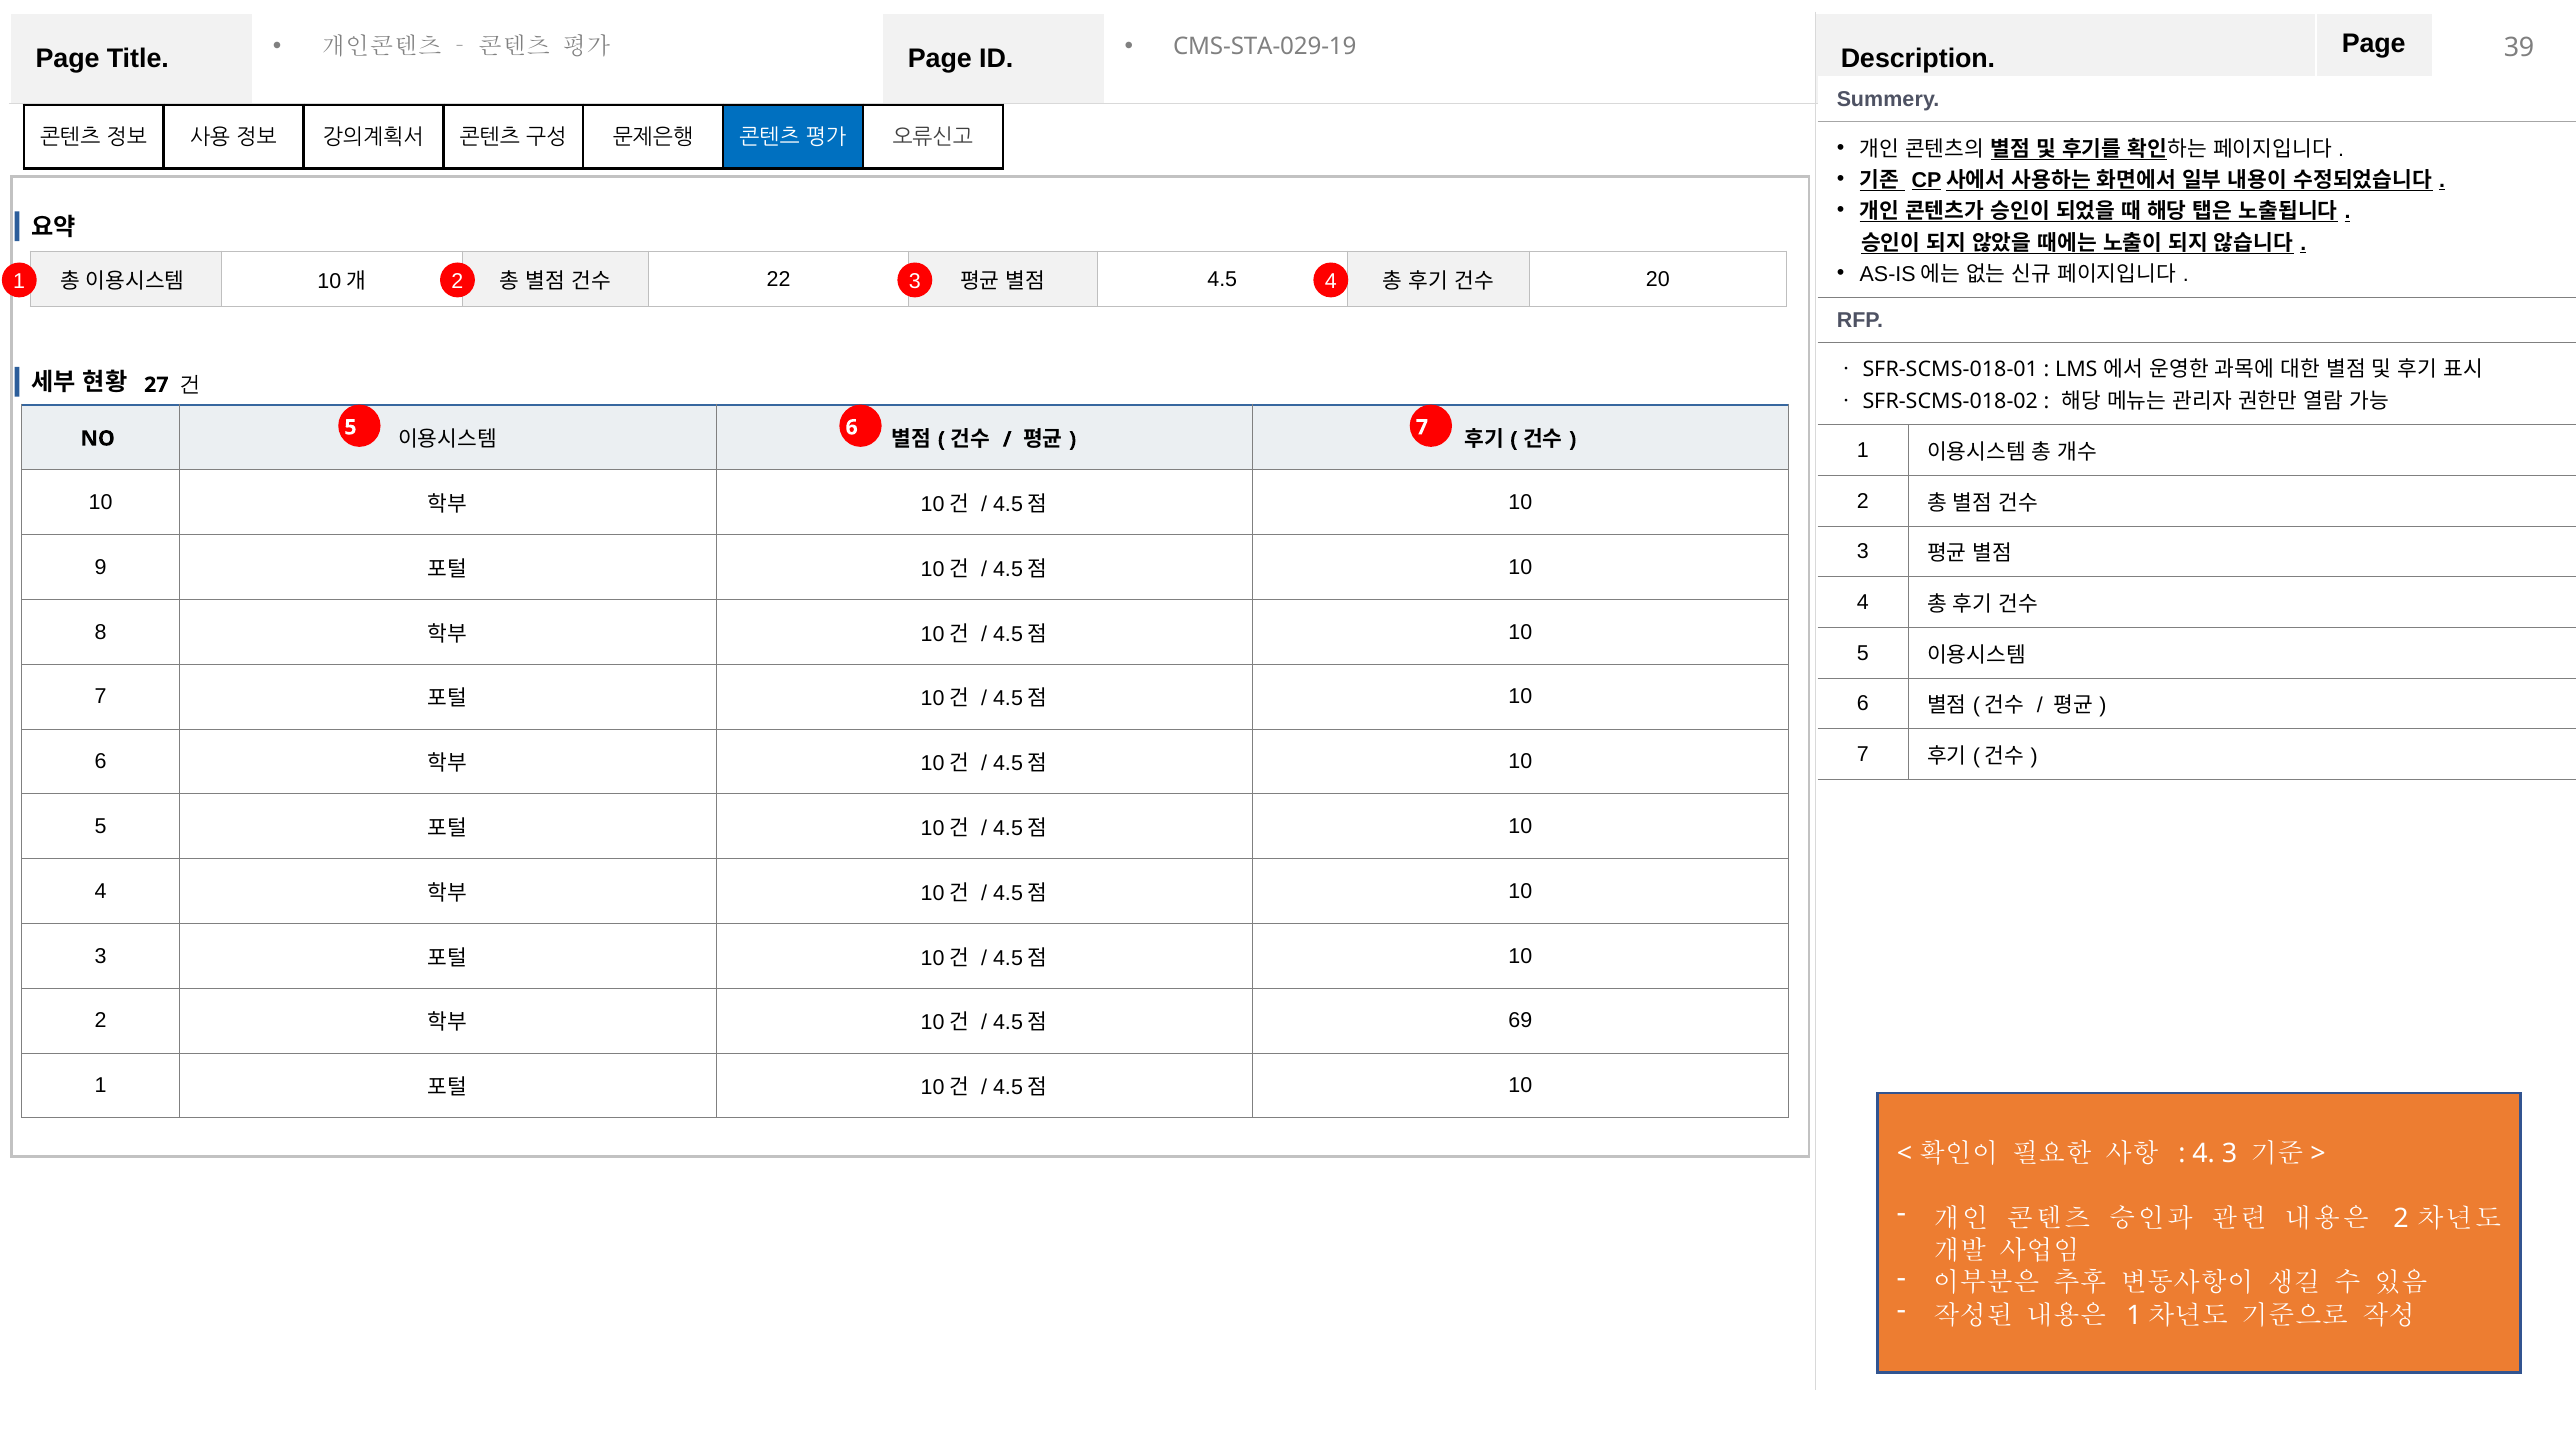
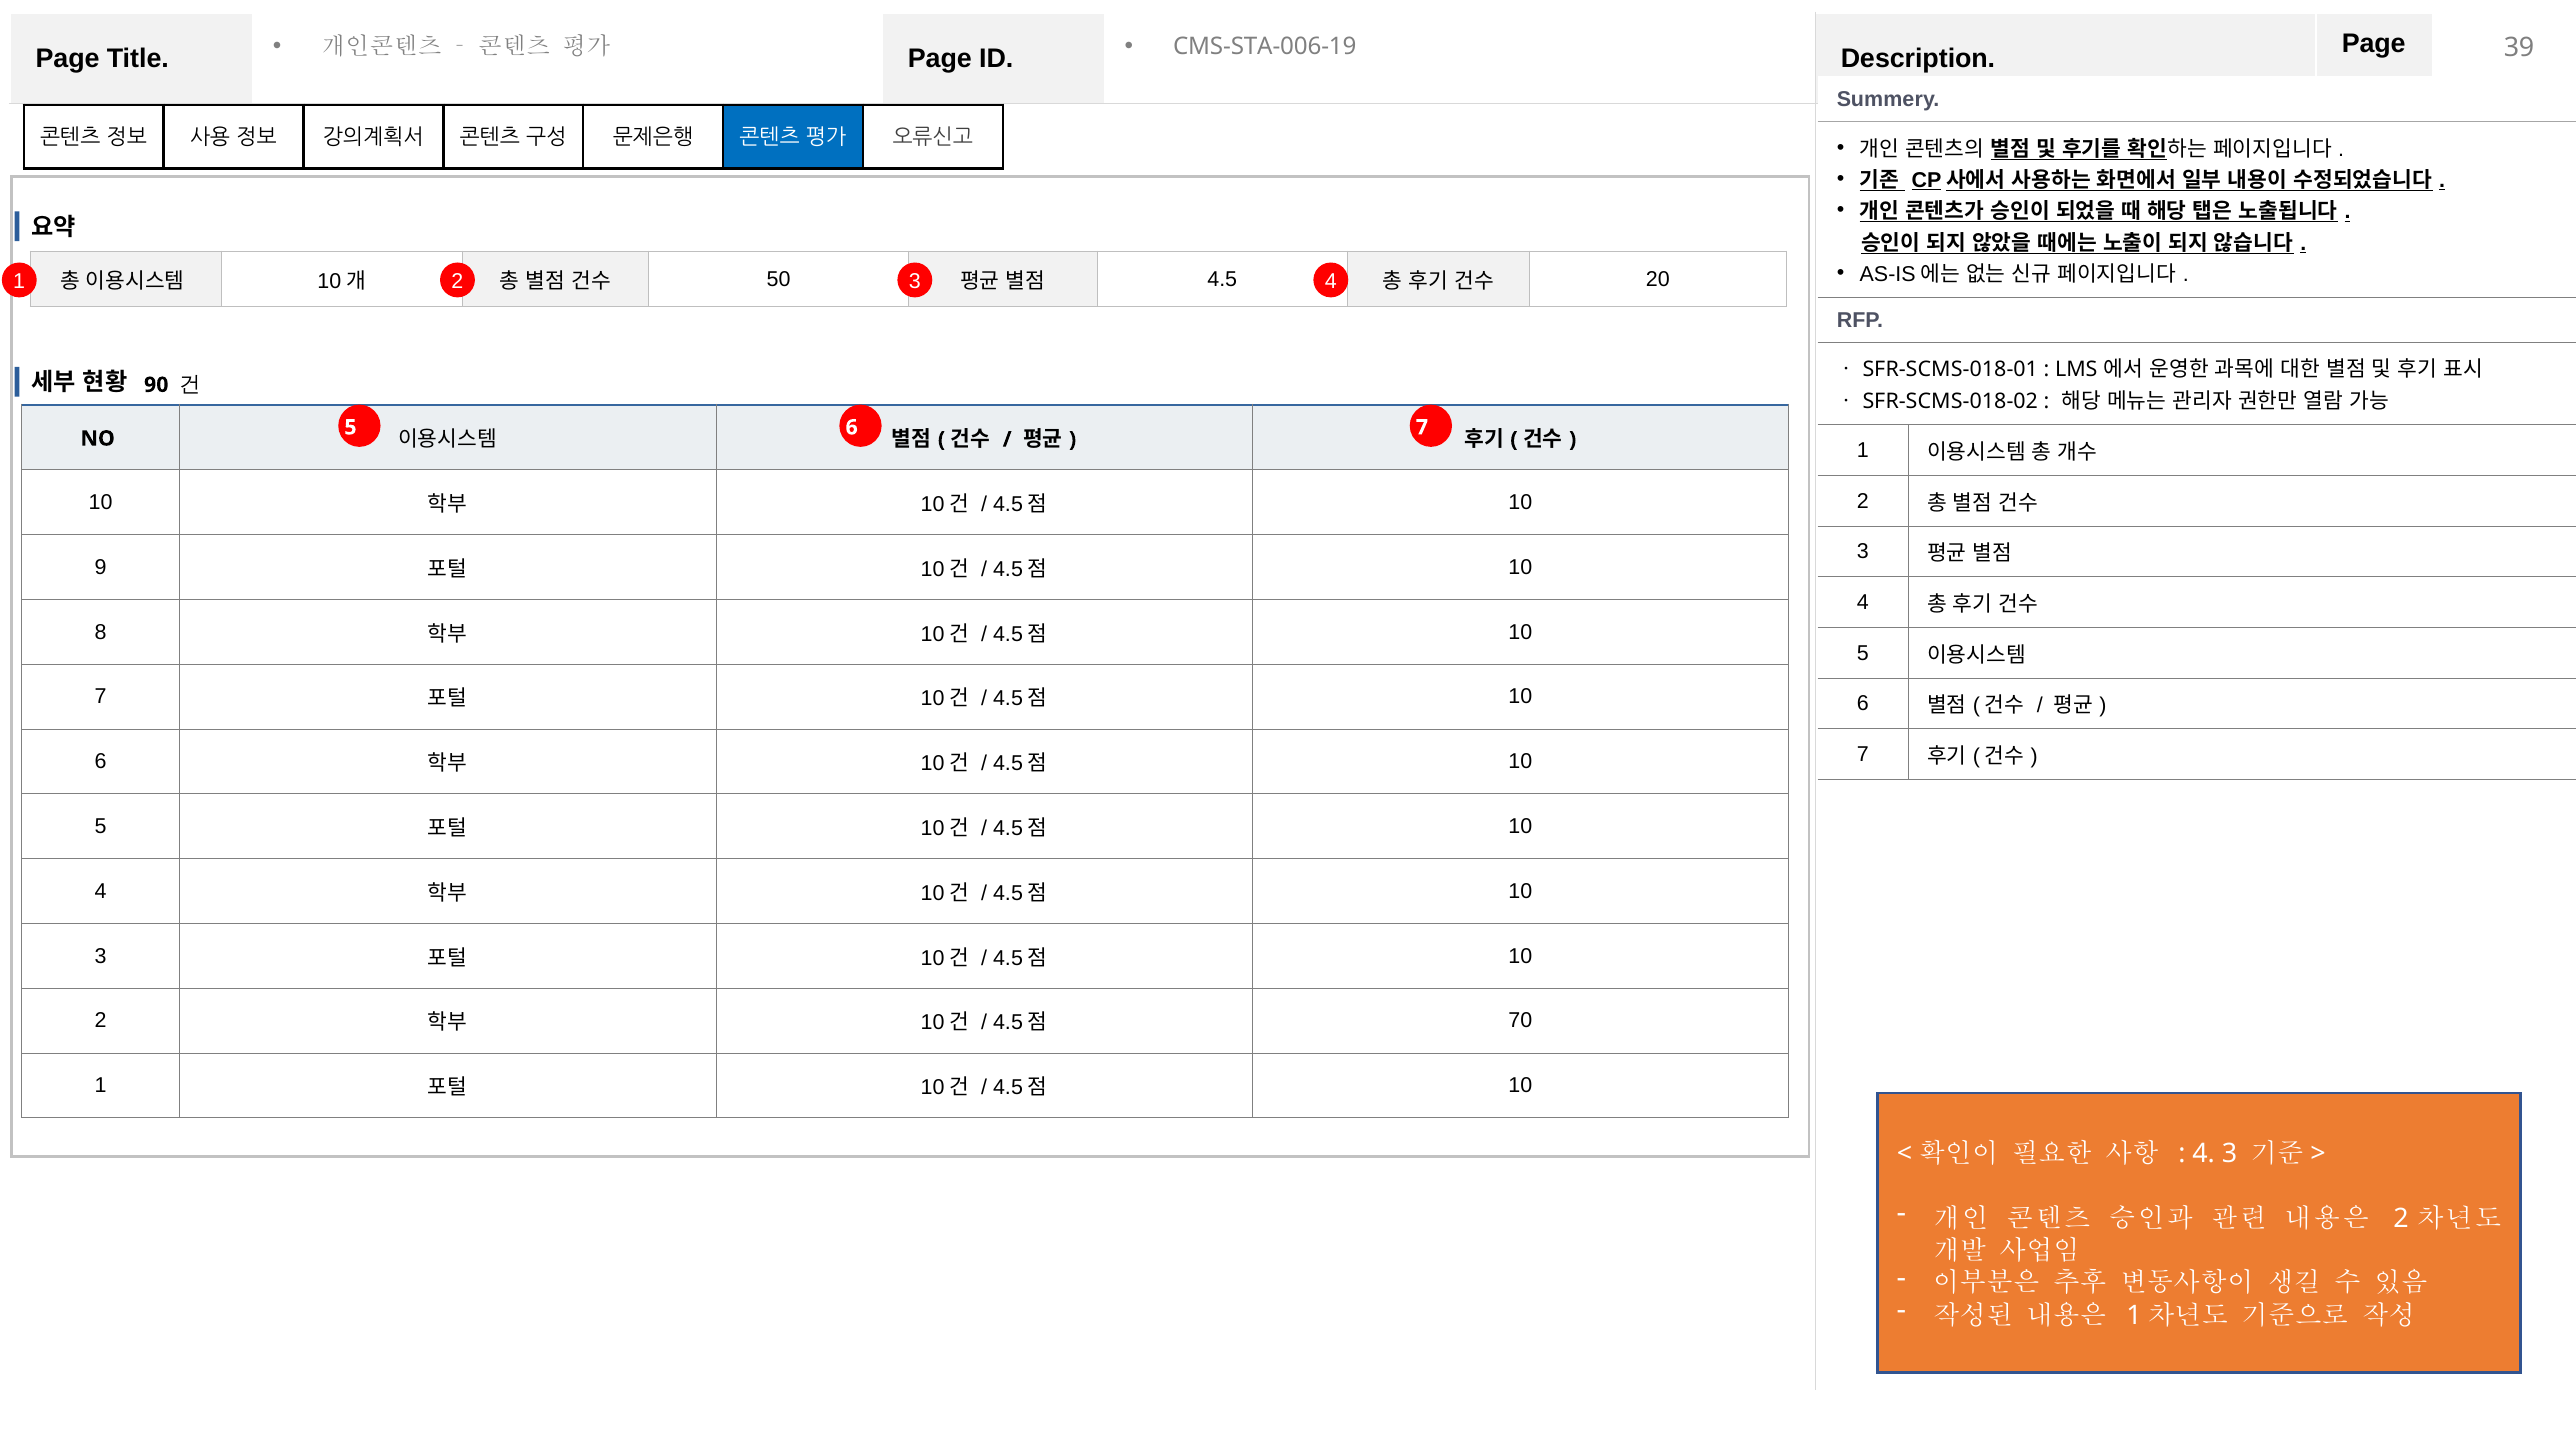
CMS-STA-029-19: CMS-STA-029-19 -> CMS-STA-006-19 (1265, 47)
22: 22 -> 50 (779, 279)
27: 27 -> 90 (156, 385)
69: 69 -> 70 (1520, 1021)
